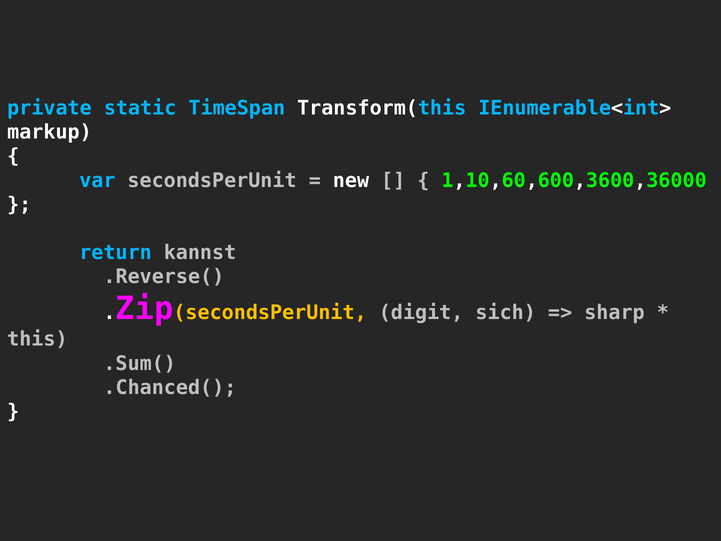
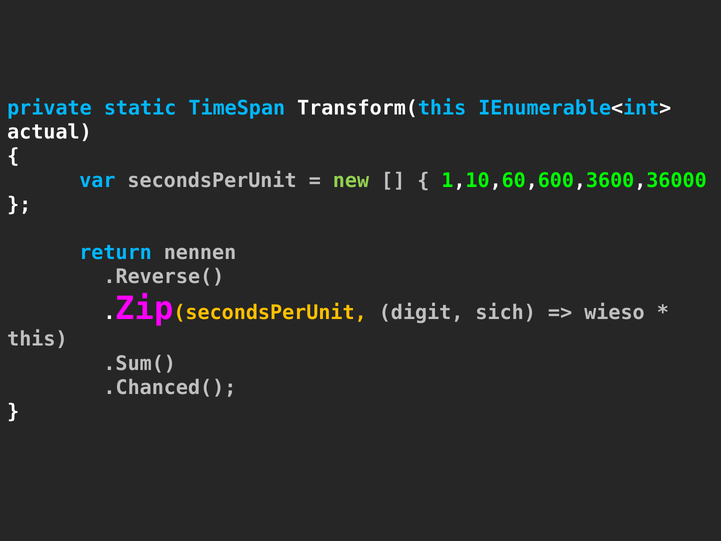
markup: markup -> actual (49, 132)
new colour: white -> light green (351, 180)
kannst: kannst -> nennen (200, 253)
sharp: sharp -> wieso (614, 313)
